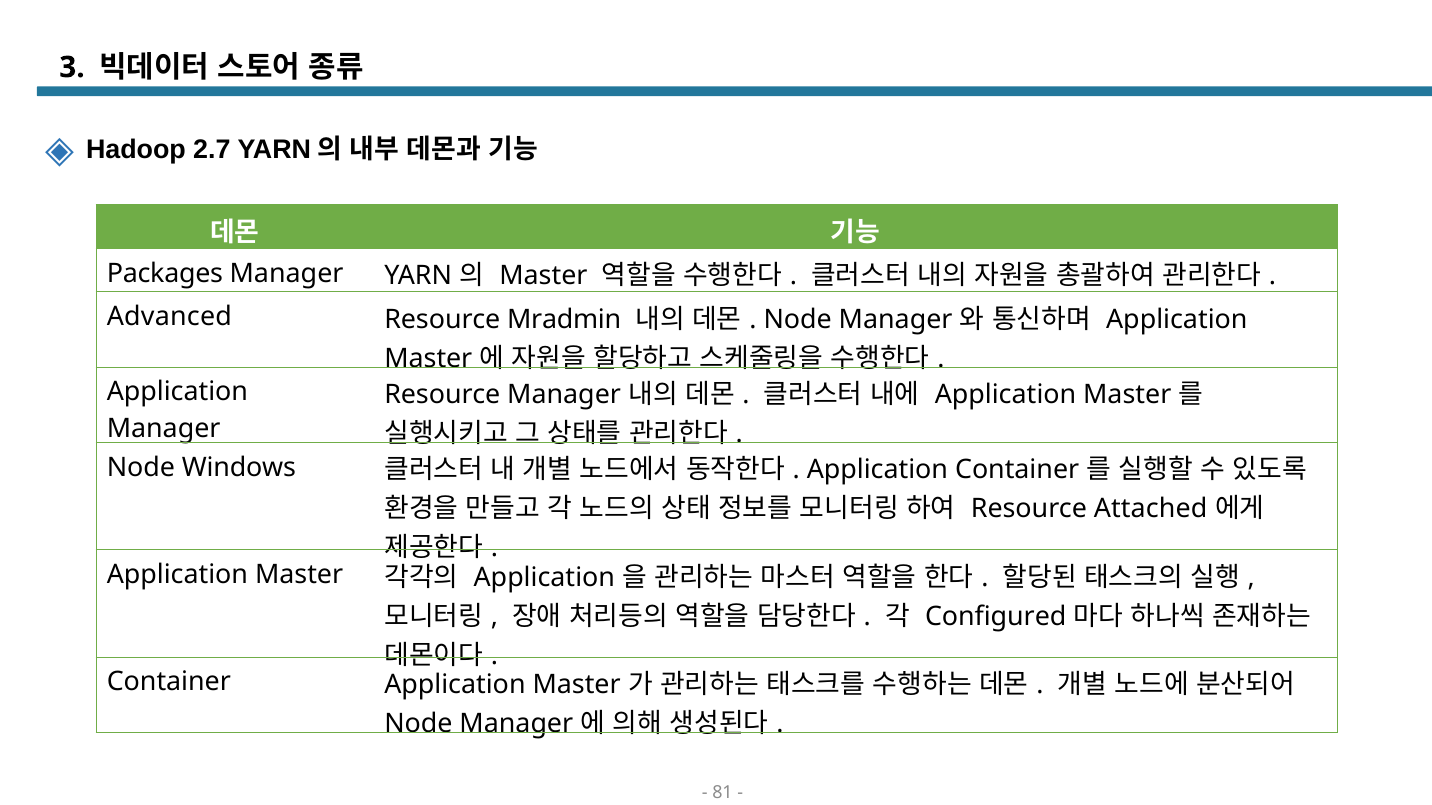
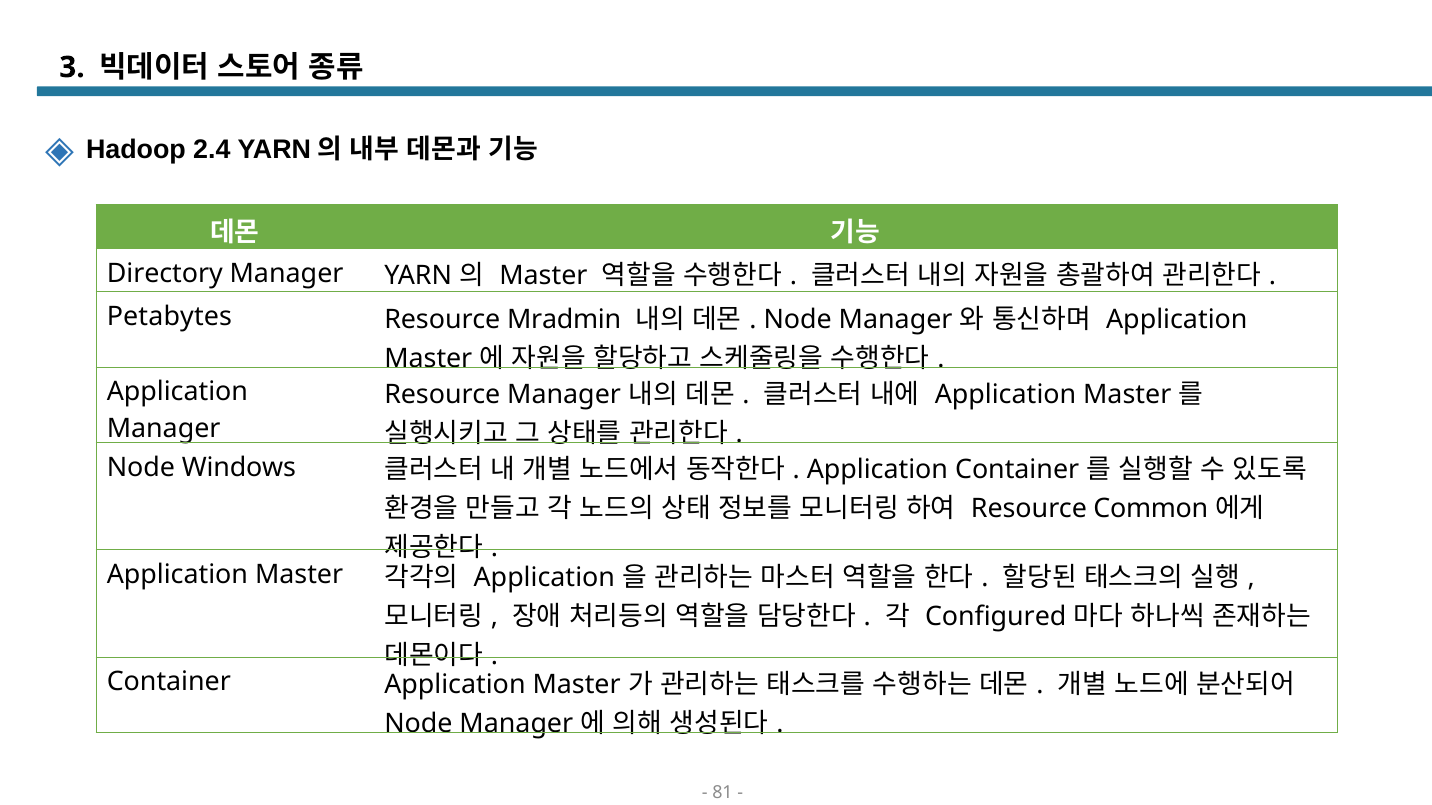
2.7: 2.7 -> 2.4 (212, 150)
Packages: Packages -> Directory (165, 274)
Advanced: Advanced -> Petabytes (169, 317)
Attached: Attached -> Common (1151, 509)
